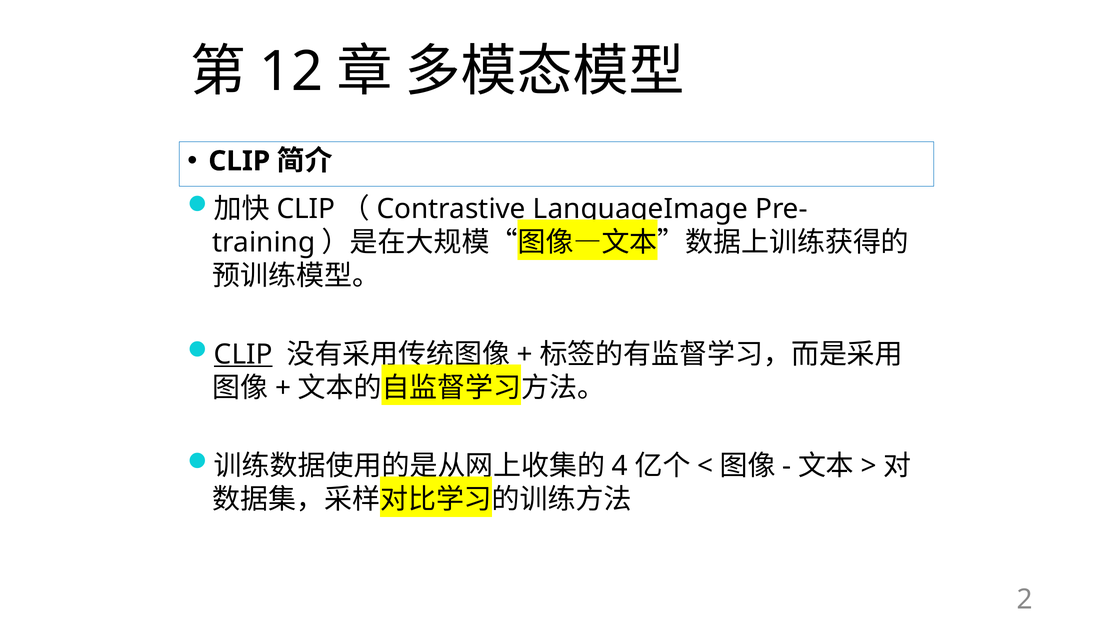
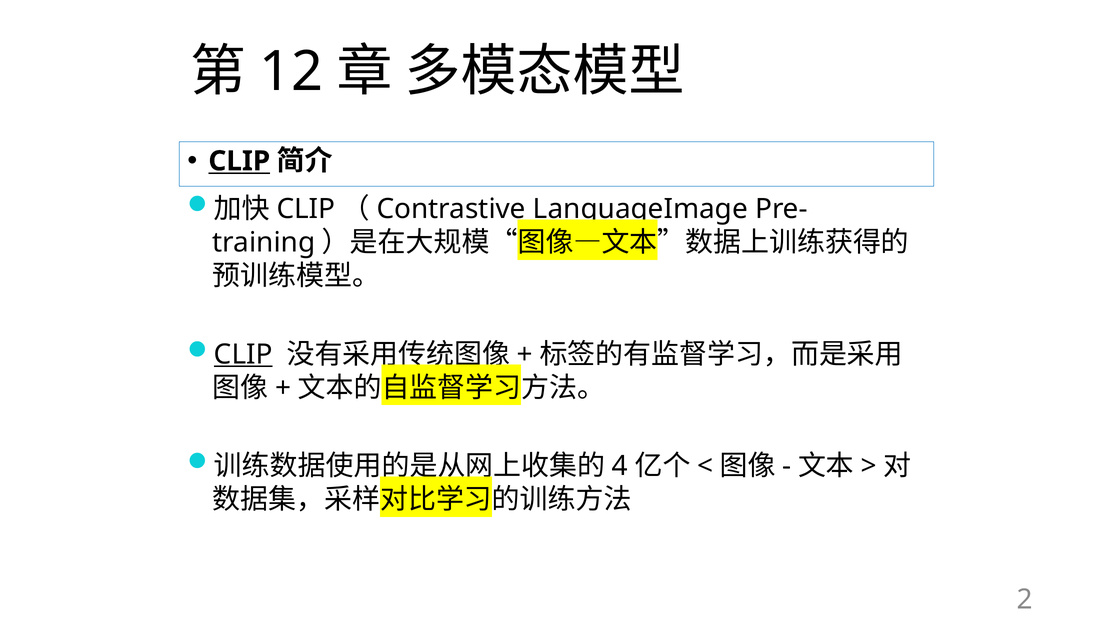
CLIP underline: none -> present (239, 161)
